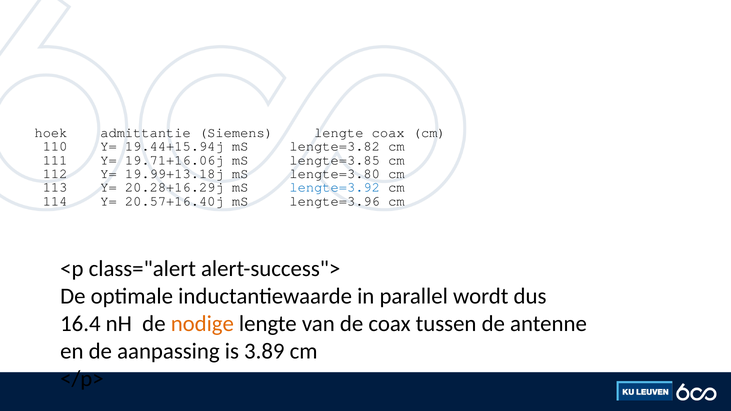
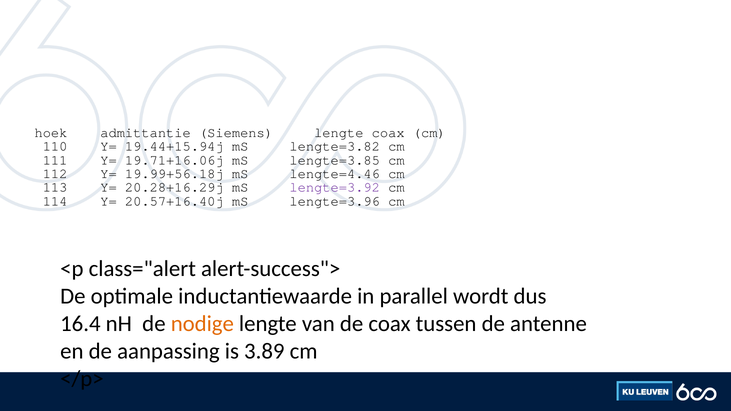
19.99+13.18j: 19.99+13.18j -> 19.99+56.18j (174, 174)
lengte=3.80: lengte=3.80 -> lengte=4.46 (335, 174)
lengte=3.92 colour: blue -> purple (335, 187)
